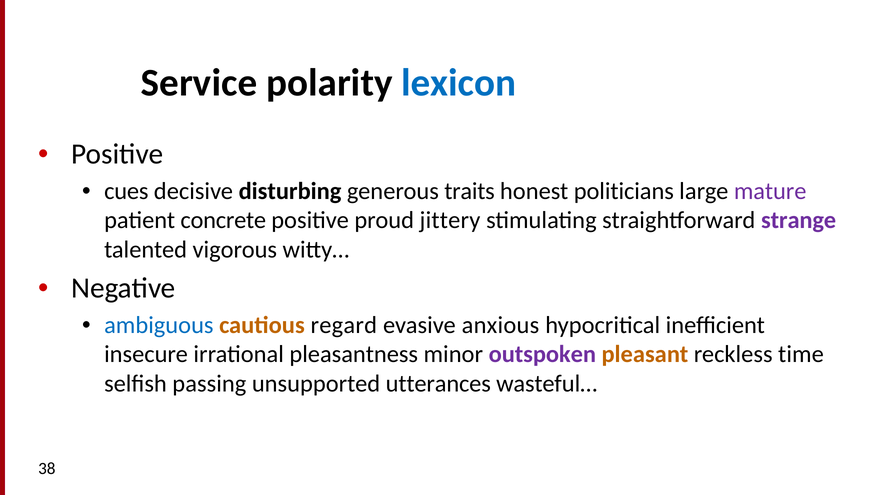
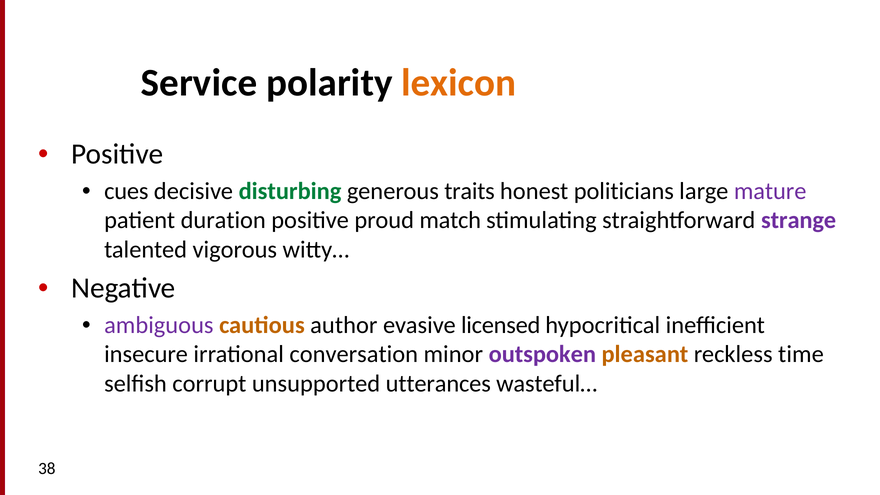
lexicon colour: blue -> orange (459, 83)
disturbing colour: black -> green (290, 191)
concrete: concrete -> duration (223, 220)
jittery: jittery -> match (450, 220)
ambiguous colour: blue -> purple (159, 325)
regard: regard -> author (344, 325)
anxious: anxious -> licensed (501, 325)
pleasantness: pleasantness -> conversation (354, 354)
passing: passing -> corrupt (209, 384)
